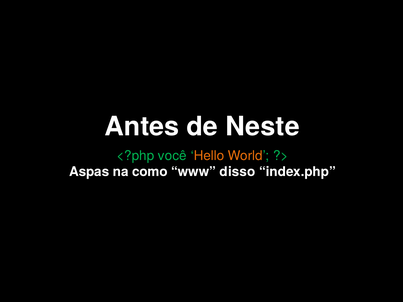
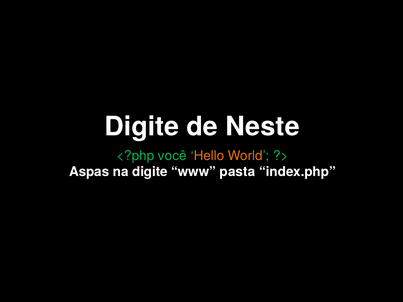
Antes: Antes -> Digite (142, 127)
na como: como -> digite (150, 172)
disso: disso -> pasta (237, 172)
